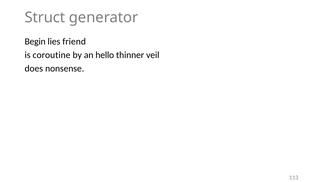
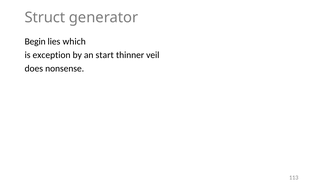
friend: friend -> which (74, 41)
coroutine: coroutine -> exception (52, 55)
hello: hello -> start (105, 55)
